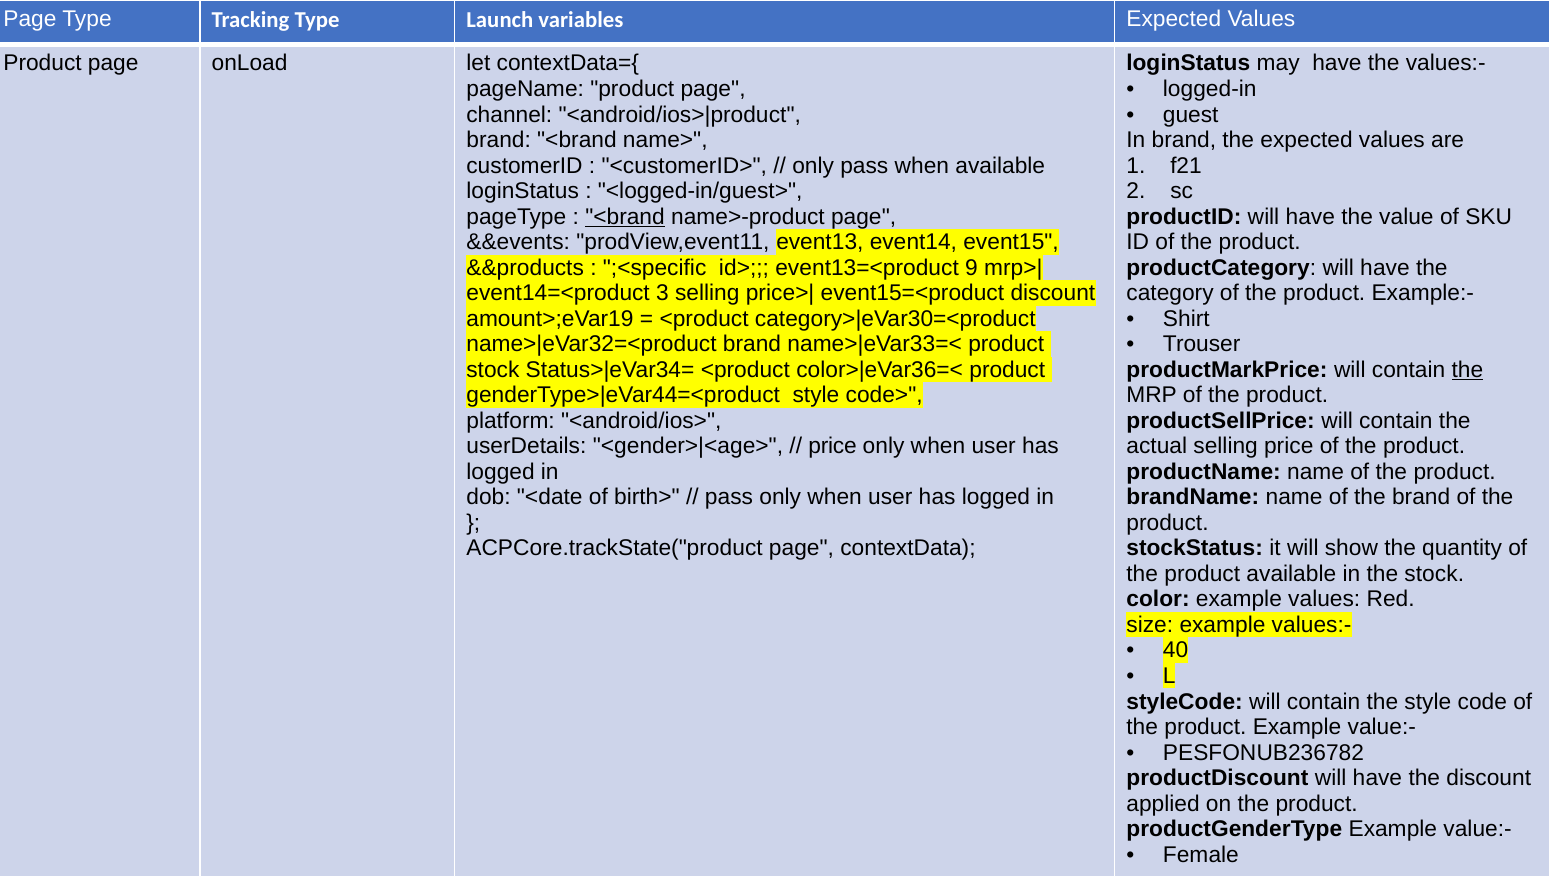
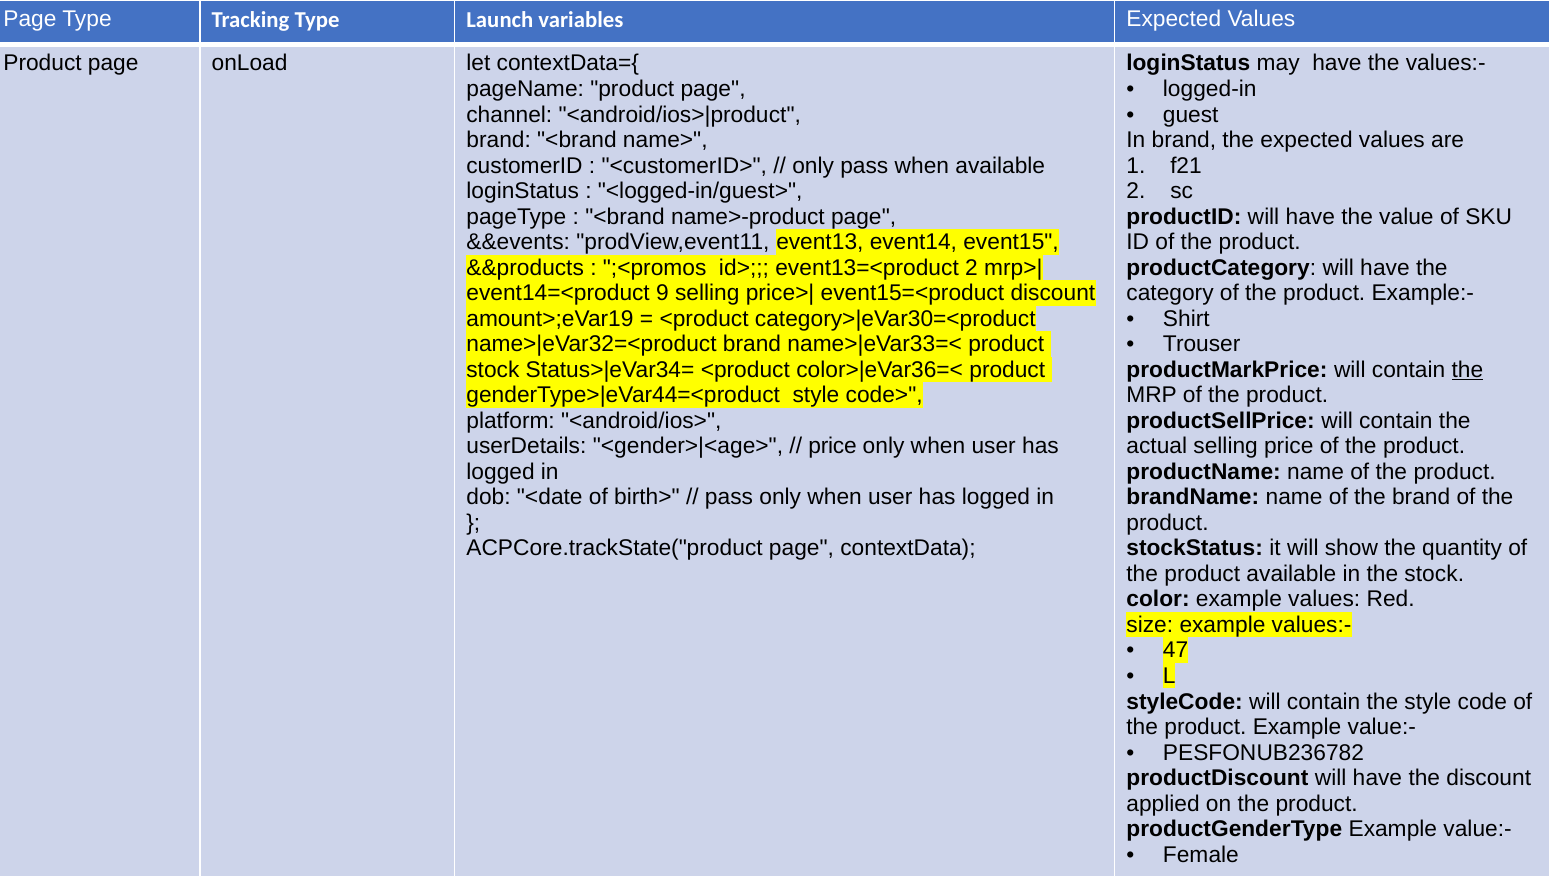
<brand underline: present -> none (625, 217)
;<specific: ;<specific -> ;<promos (655, 268)
event13=<product 9: 9 -> 2 (972, 268)
3: 3 -> 9 (662, 293)
40: 40 -> 47 (1176, 651)
